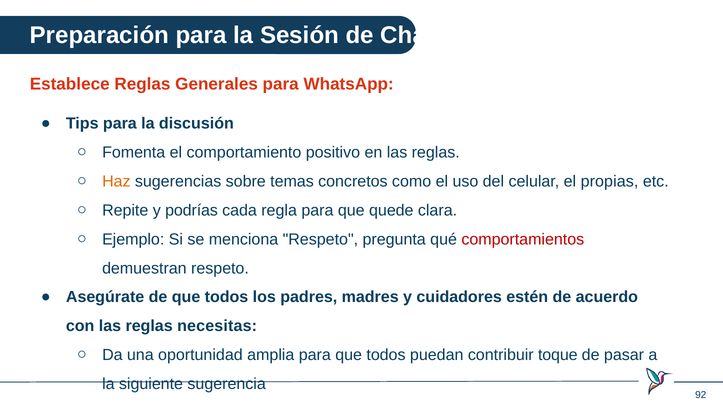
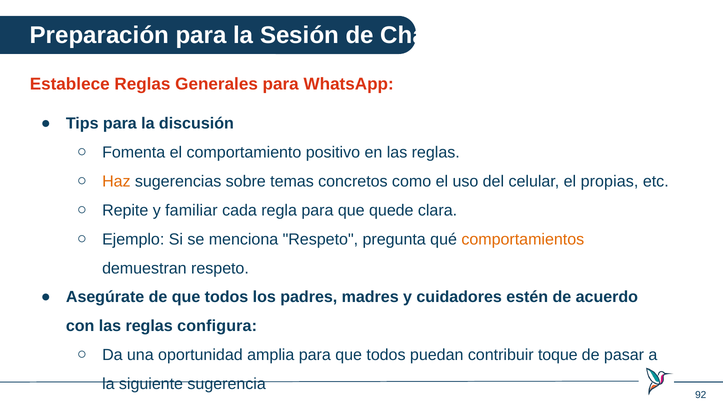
podrías: podrías -> familiar (191, 210)
comportamientos colour: red -> orange (523, 239)
necesitas: necesitas -> configura (217, 326)
